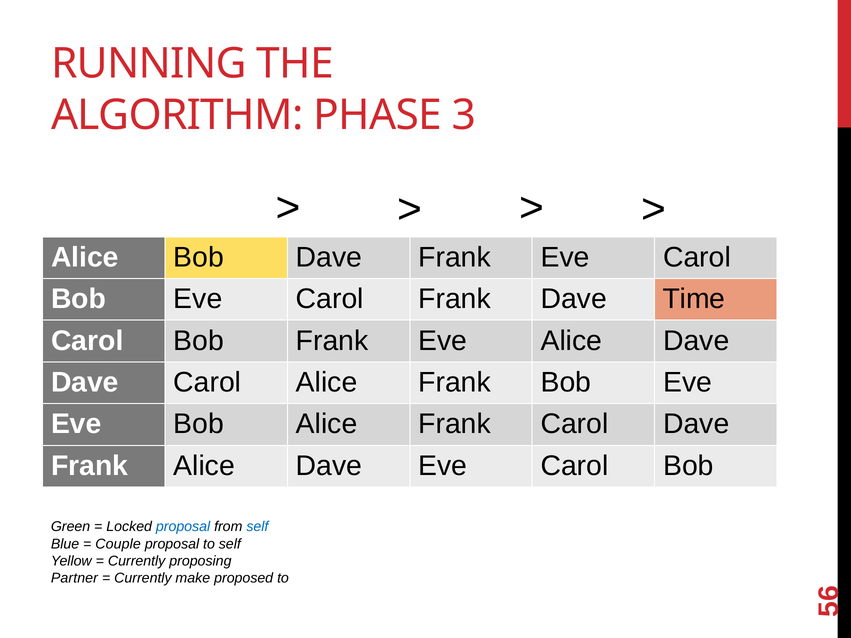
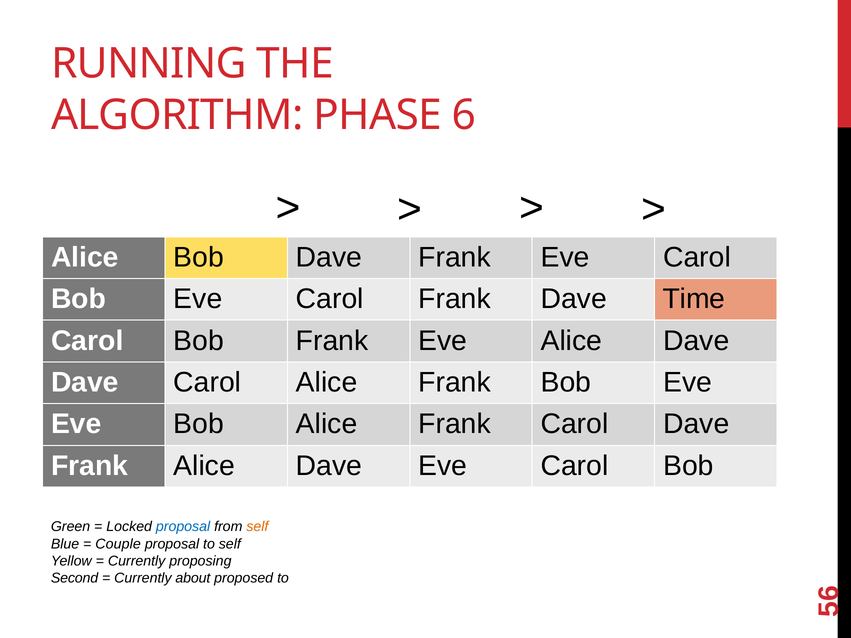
PHASE 3: 3 -> 6 (464, 115)
self colour: blue -> orange (257, 527)
Partner: Partner -> Second (75, 578)
make: make -> about (193, 578)
